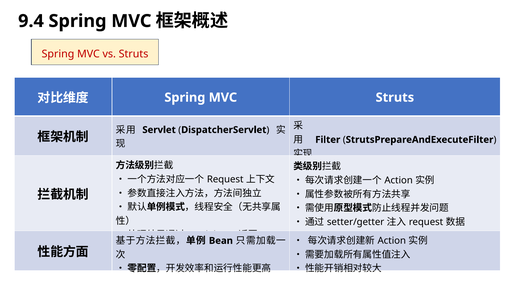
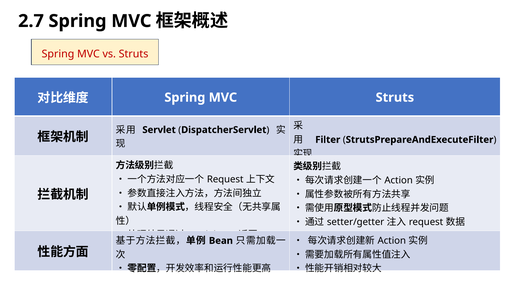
9.4: 9.4 -> 2.7 (31, 21)
